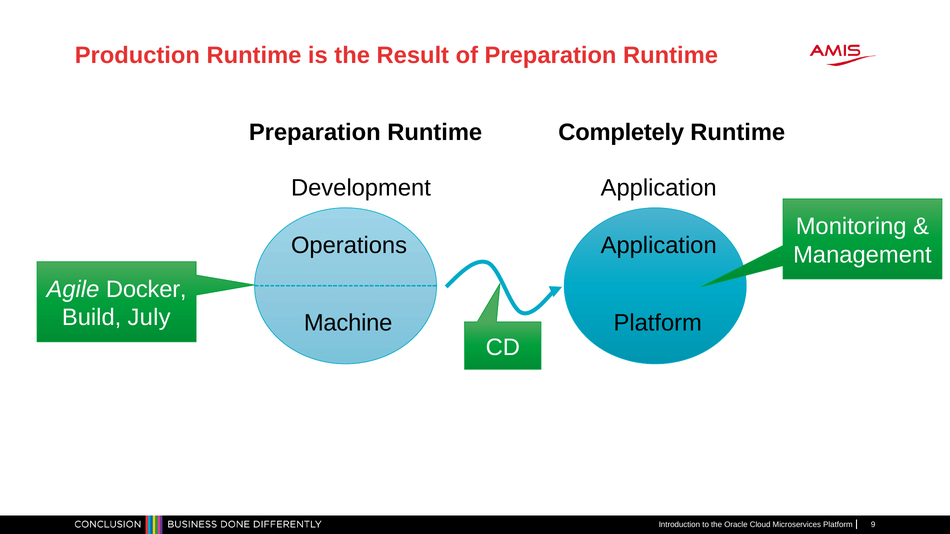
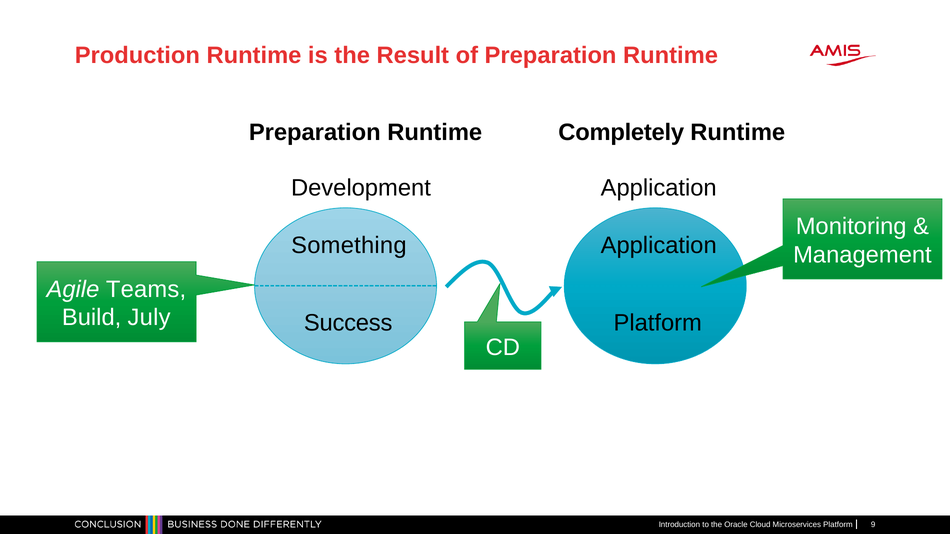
Operations: Operations -> Something (349, 246)
Docker: Docker -> Teams (146, 289)
Machine: Machine -> Success (348, 323)
